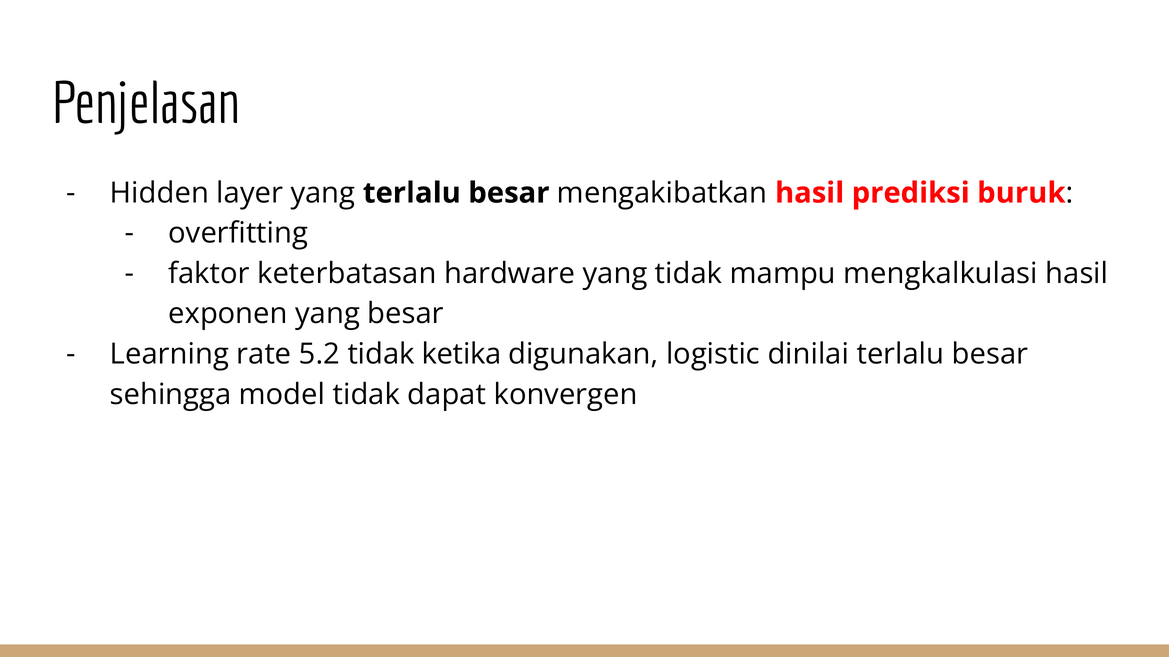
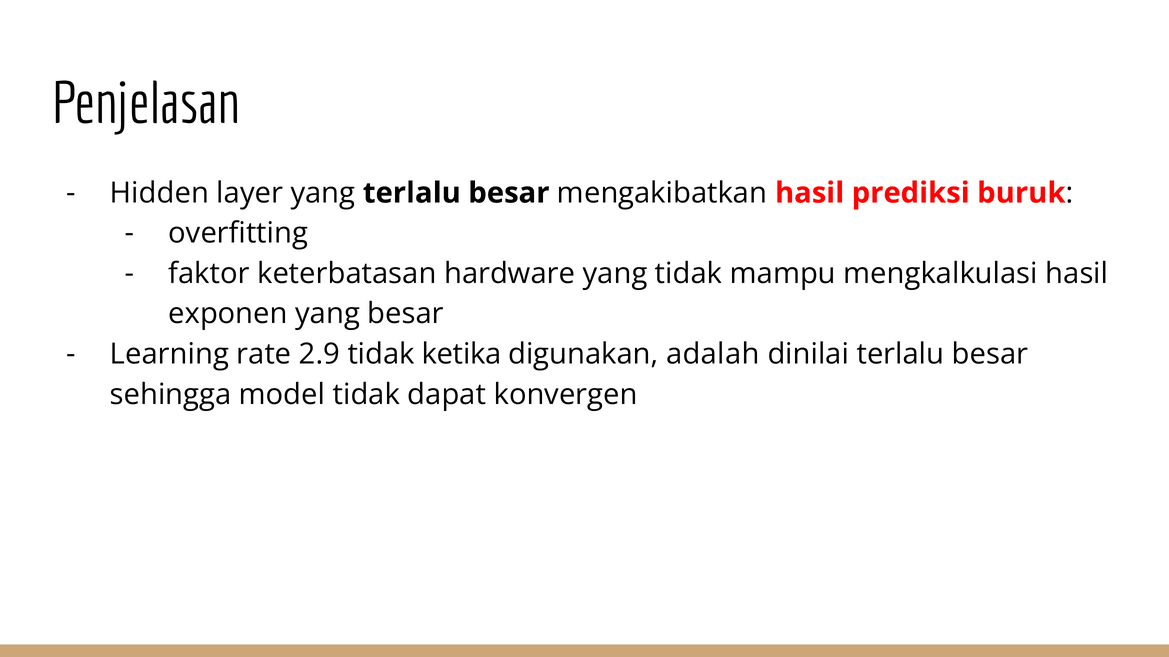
5.2: 5.2 -> 2.9 (319, 354)
logistic: logistic -> adalah (713, 354)
